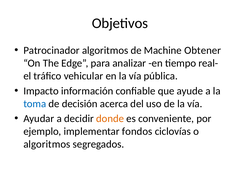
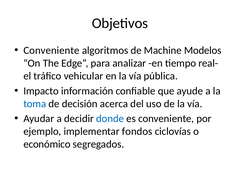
Patrocinador: Patrocinador -> Conveniente (51, 50)
Obtener: Obtener -> Modelos (203, 50)
donde colour: orange -> blue (110, 119)
algoritmos: algoritmos -> económico (47, 144)
